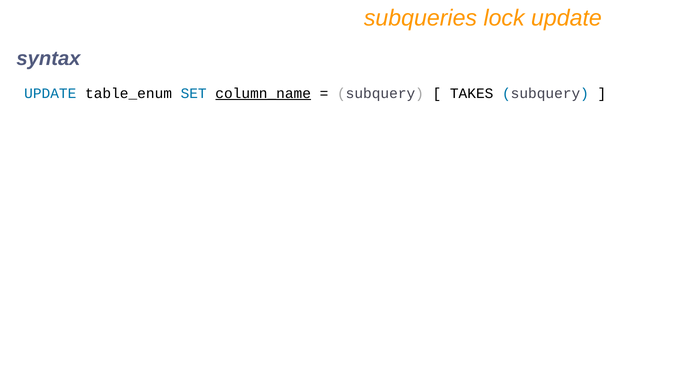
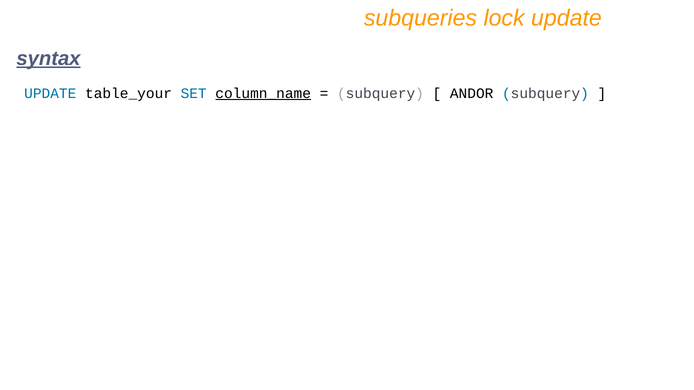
syntax underline: none -> present (48, 59)
table_enum: table_enum -> table_your (129, 93)
TAKES: TAKES -> ANDOR (472, 93)
